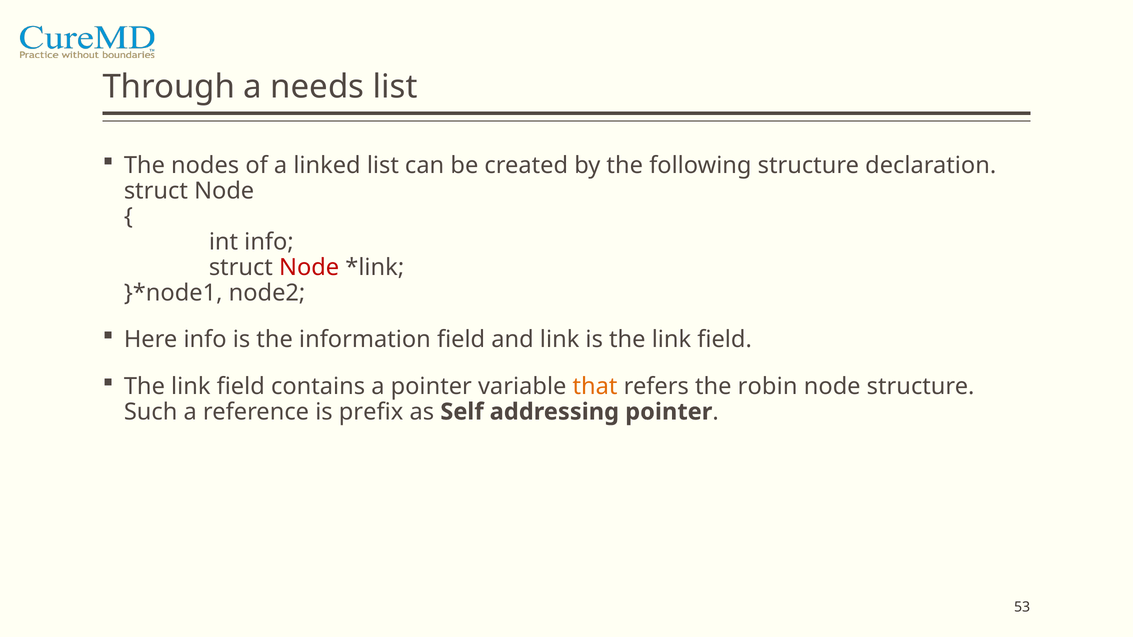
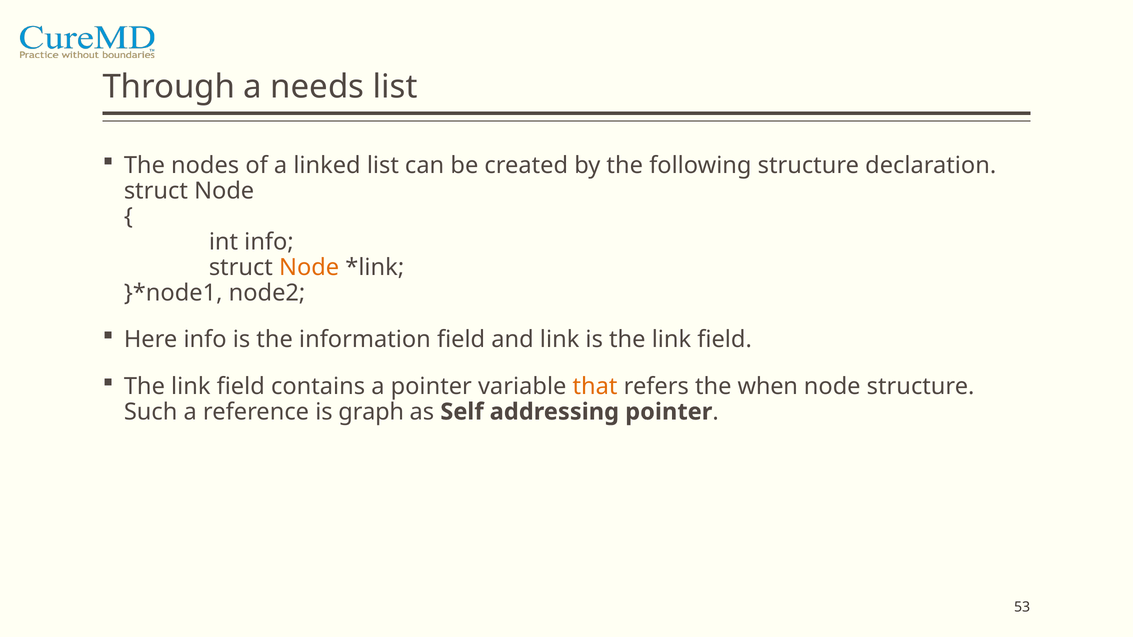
Node colour: red -> orange (309, 268)
robin: robin -> when (768, 386)
prefix: prefix -> graph (371, 412)
